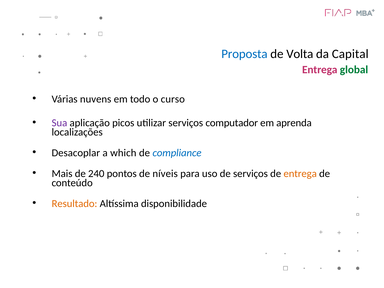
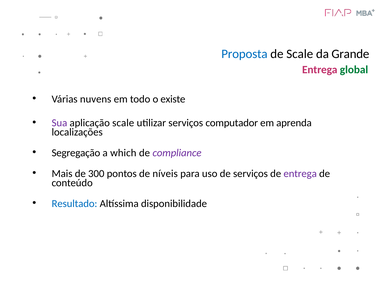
de Volta: Volta -> Scale (300, 54)
Capital: Capital -> Grande (350, 54)
curso: curso -> existe (173, 99)
aplicação picos: picos -> scale (123, 123)
Desacoplar: Desacoplar -> Segregação (76, 153)
compliance colour: blue -> purple (177, 153)
240: 240 -> 300 (96, 174)
entrega colour: orange -> purple (300, 174)
Resultado colour: orange -> blue (74, 204)
